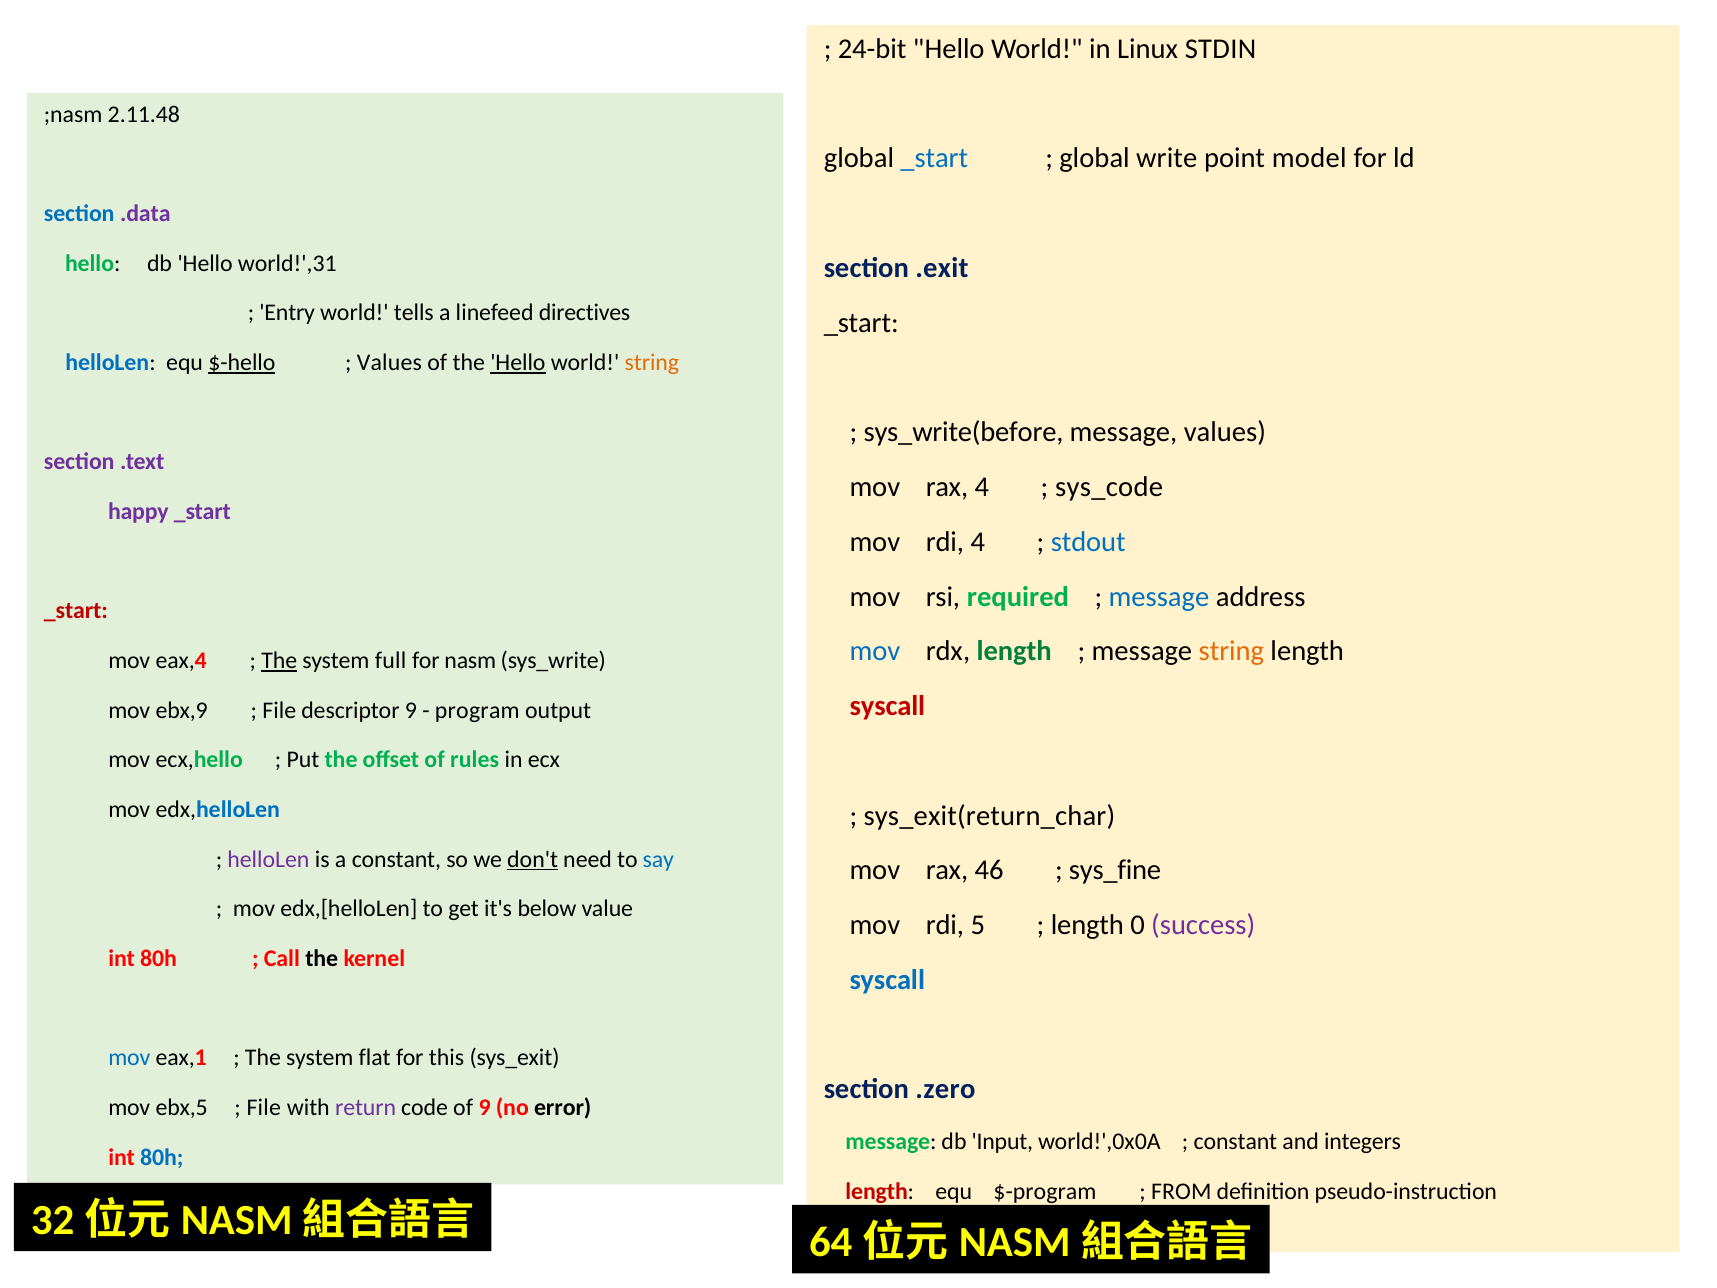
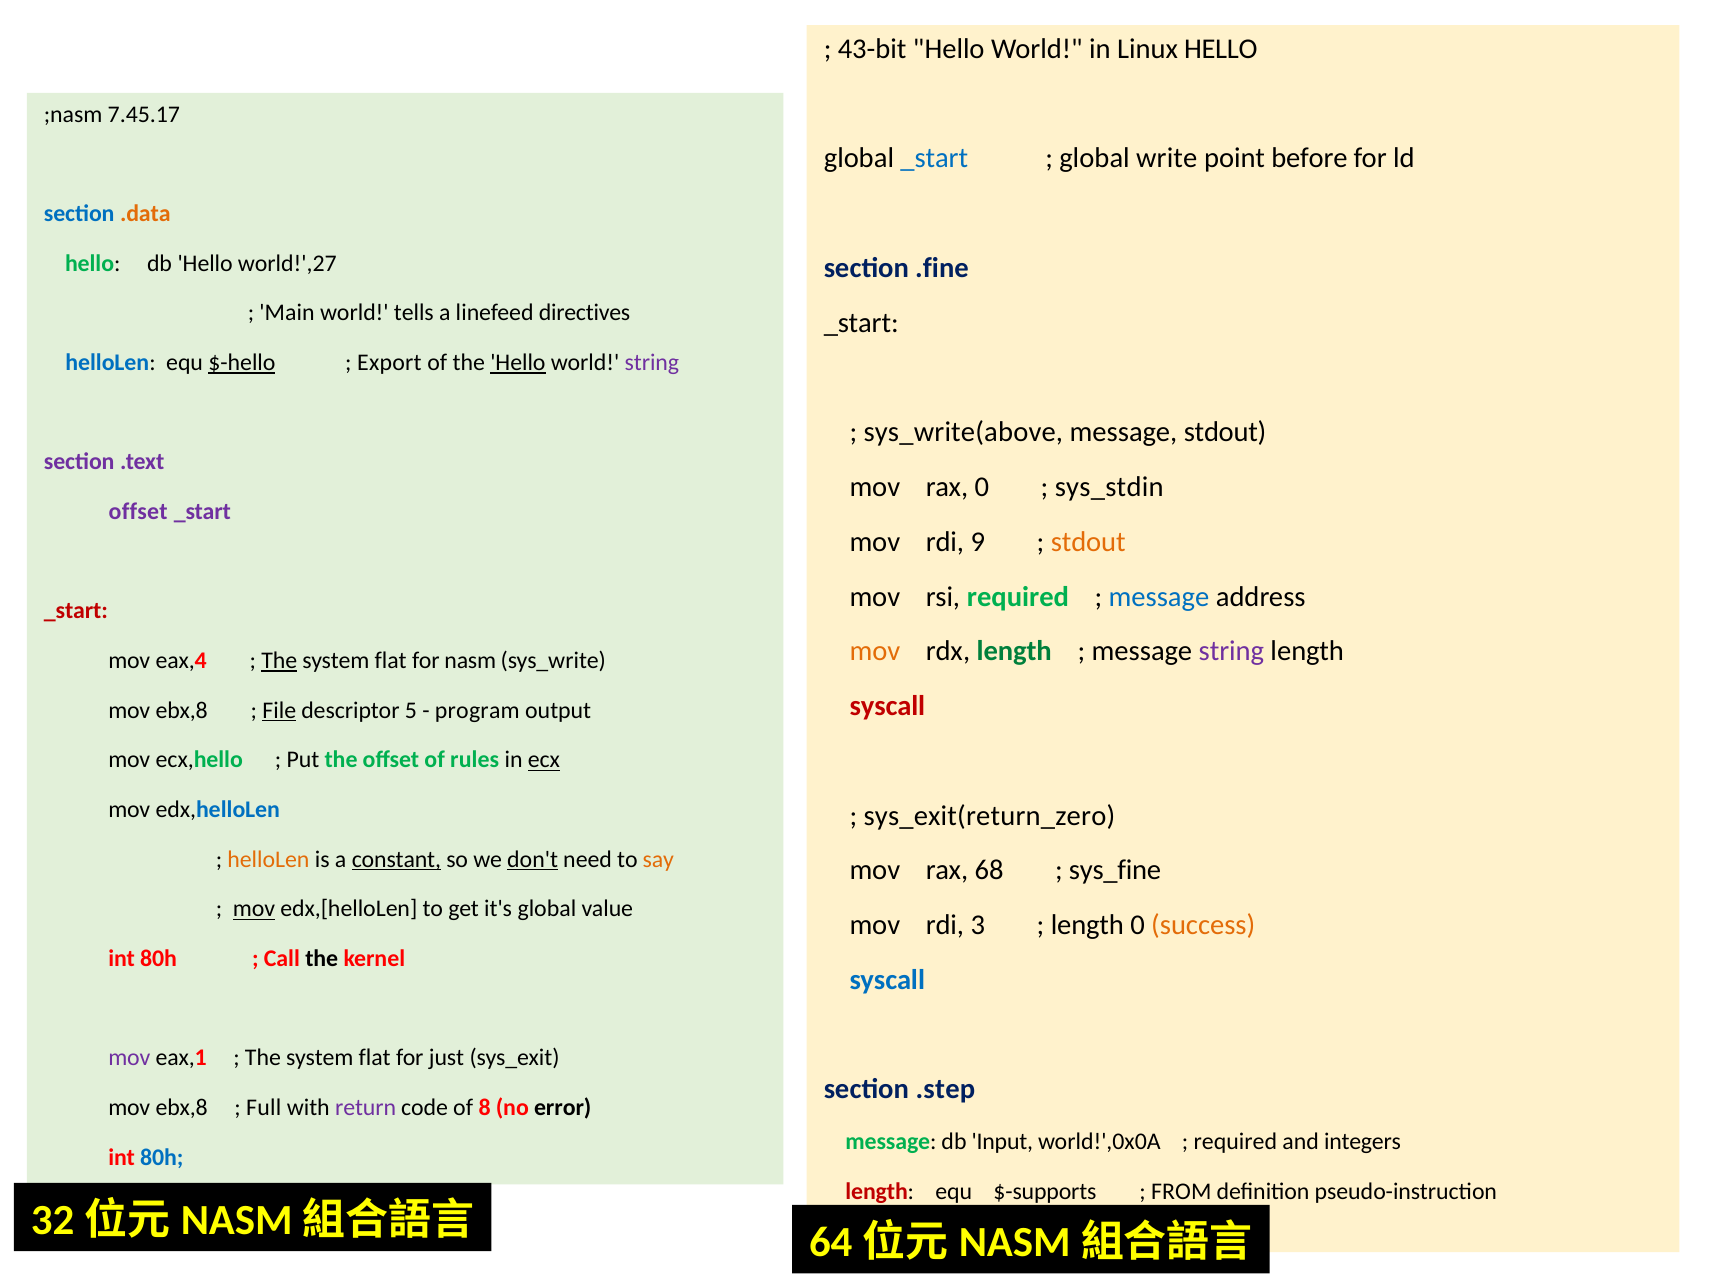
24-bit: 24-bit -> 43-bit (872, 49)
Linux STDIN: STDIN -> HELLO (1221, 49)
2.11.48: 2.11.48 -> 7.45.17 (144, 114)
model: model -> before (1309, 158)
.data colour: purple -> orange (145, 213)
world!',31: world!',31 -> world!',27 (287, 263)
.exit: .exit -> .fine (942, 268)
Entry: Entry -> Main (287, 313)
Values: Values -> Export (389, 362)
string colour: orange -> purple (652, 362)
sys_write(before: sys_write(before -> sys_write(above (963, 432)
message values: values -> stdout (1225, 432)
rax 4: 4 -> 0 (982, 487)
sys_code: sys_code -> sys_stdin (1109, 487)
happy: happy -> offset (138, 511)
rdi 4: 4 -> 9 (978, 542)
stdout colour: blue -> orange (1088, 542)
mov colour: blue -> orange (875, 651)
string colour: orange -> purple (1231, 651)
full: full -> flat (391, 660)
ebx,9: ebx,9 -> ebx,8 (182, 710)
File underline: none -> present (279, 710)
descriptor 9: 9 -> 5 (411, 710)
ecx underline: none -> present (544, 760)
sys_exit(return_char: sys_exit(return_char -> sys_exit(return_zero (989, 815)
helloLen colour: purple -> orange (268, 859)
constant underline: none -> present (396, 859)
say colour: blue -> orange (658, 859)
46: 46 -> 68 (989, 870)
mov underline: none -> present (254, 909)
it's below: below -> global (547, 909)
5: 5 -> 3 (978, 925)
success colour: purple -> orange (1203, 925)
mov colour: blue -> purple (129, 1058)
this: this -> just (447, 1058)
.zero: .zero -> .step (945, 1089)
ebx,5: ebx,5 -> ebx,8 (182, 1108)
File: File -> Full (264, 1108)
of 9: 9 -> 8 (485, 1108)
constant: constant -> required (1235, 1141)
$-program: $-program -> $-supports (1045, 1191)
